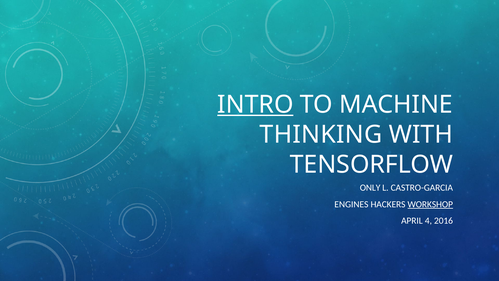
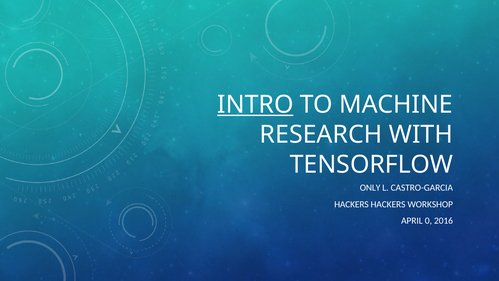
THINKING: THINKING -> RESEARCH (321, 134)
ENGINES: ENGINES -> HACKERS (351, 204)
WORKSHOP underline: present -> none (430, 204)
4: 4 -> 0 (428, 221)
